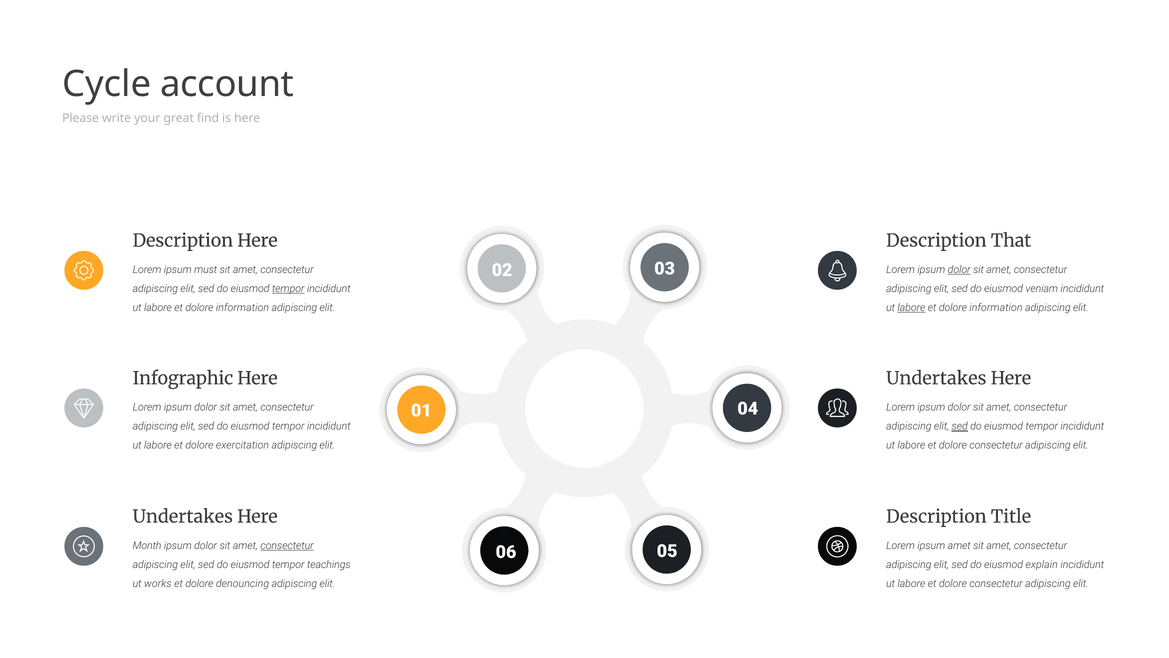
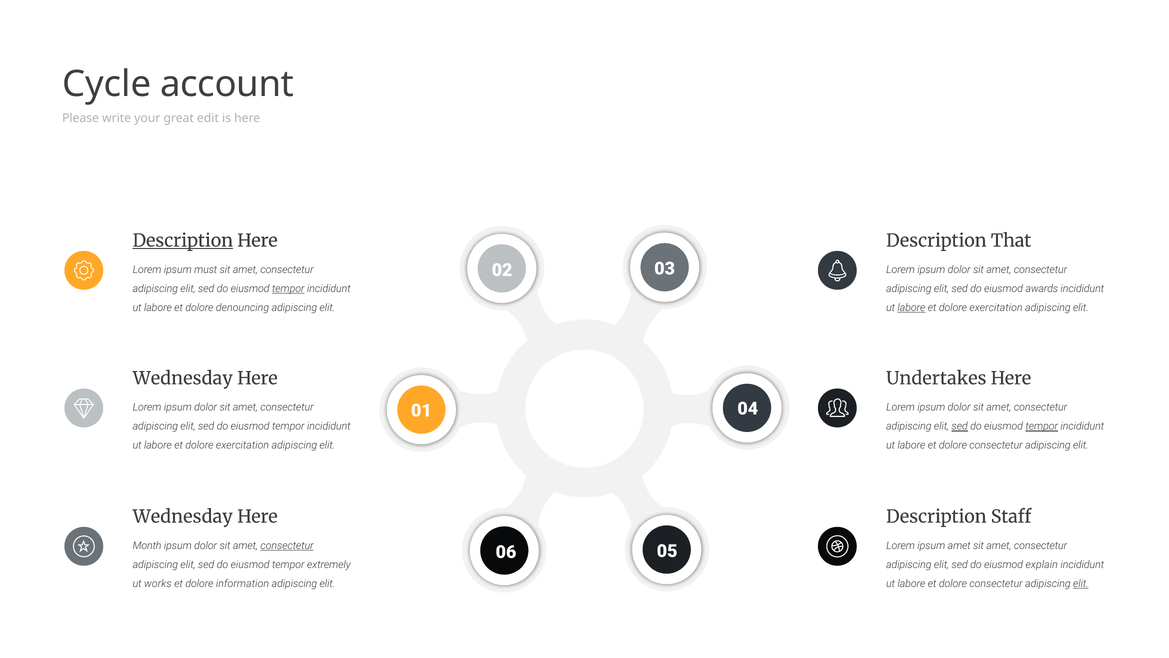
find: find -> edit (208, 118)
Description underline: none -> present (183, 241)
dolor underline: present -> none (959, 270)
veniam: veniam -> awards (1042, 289)
information: information -> denouncing (243, 308)
information: information -> exercitation (996, 308)
Infographic: Infographic -> Wednesday (183, 378)
tempor underline: none -> present (1042, 426)
Undertakes: Undertakes -> Wednesday (183, 516)
Title: Title -> Staff (1011, 516)
teachings: teachings -> extremely (329, 564)
denouncing: denouncing -> information (243, 583)
elit underline: none -> present (1081, 583)
